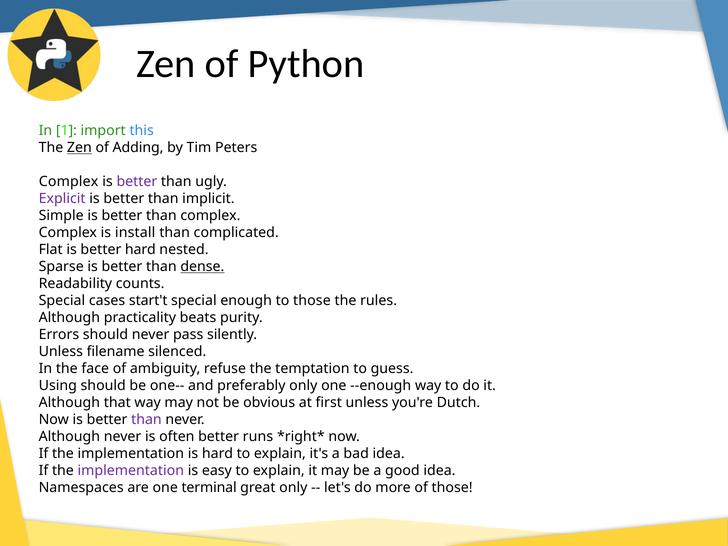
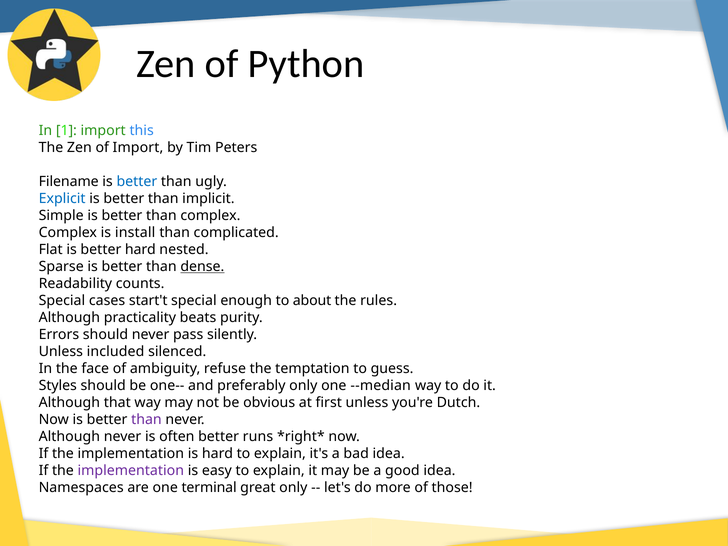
Zen underline: present -> none (79, 148)
of Adding: Adding -> Import (138, 148)
Complex: Complex -> Filename (69, 182)
better colour: purple -> blue (137, 182)
Explicit colour: purple -> blue (62, 199)
to those: those -> about (312, 301)
filename: filename -> included (116, 352)
Using: Using -> Styles (58, 386)
--enough: --enough -> --median (381, 386)
